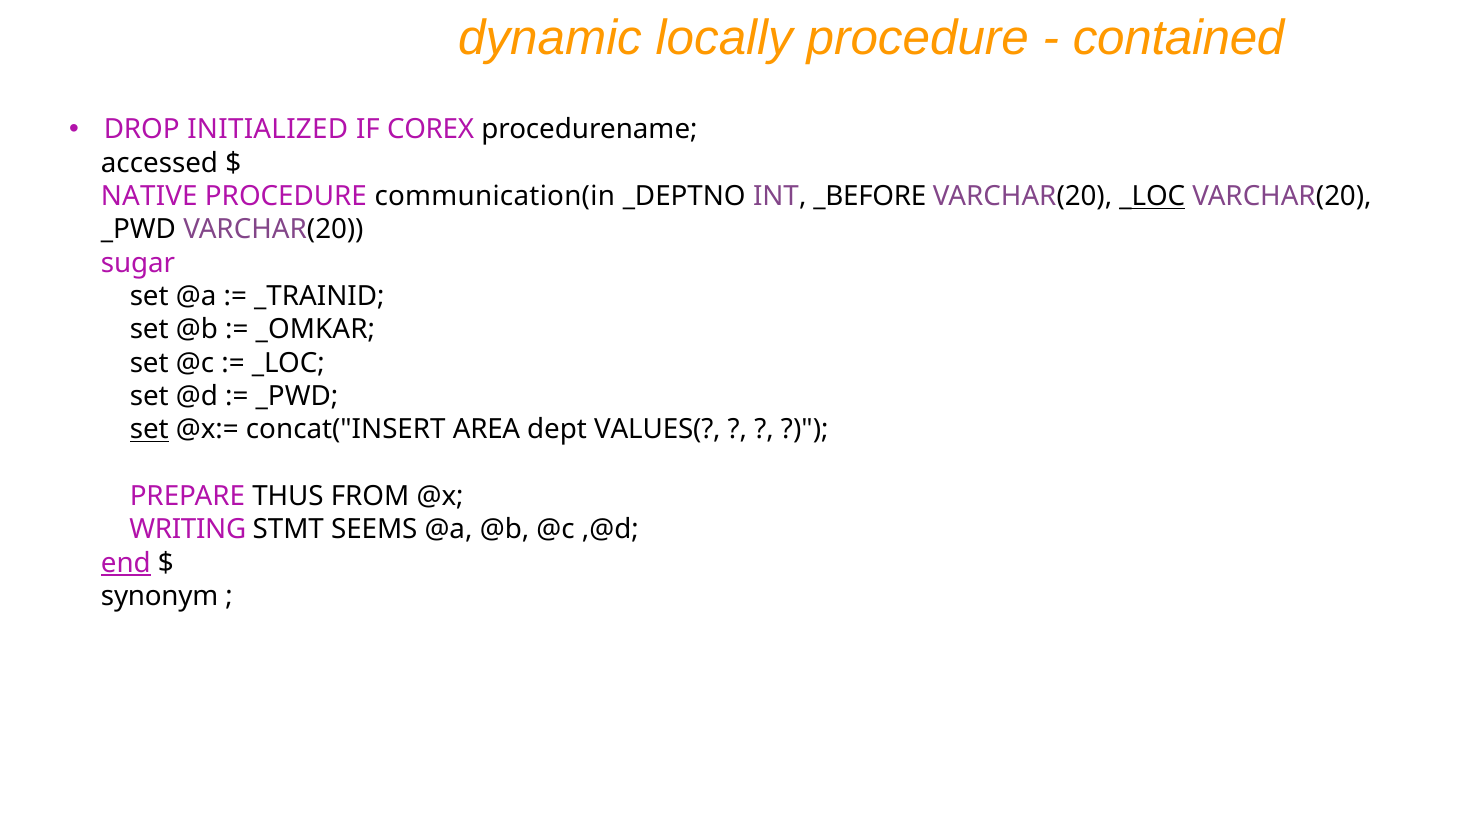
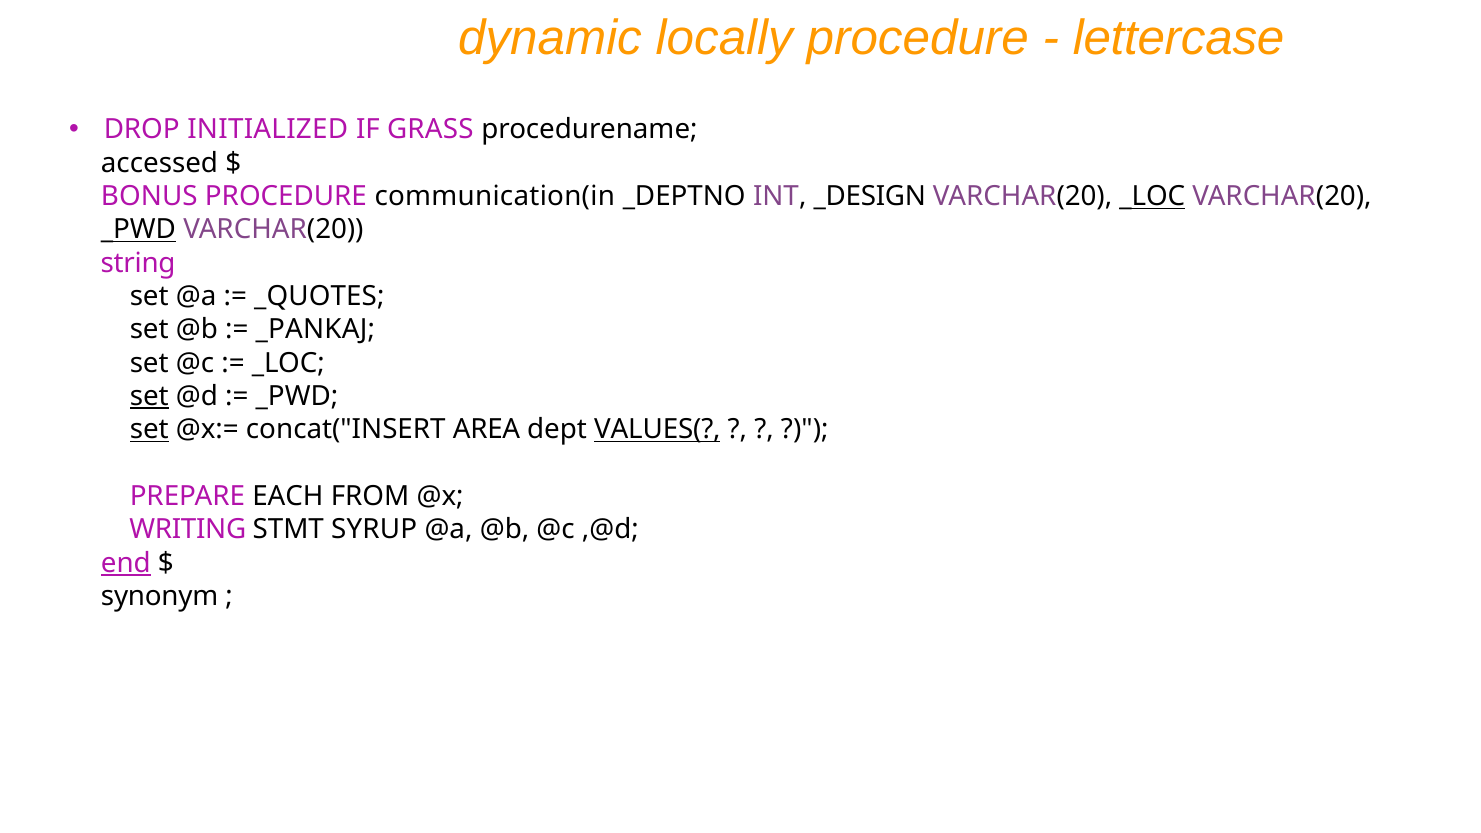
contained: contained -> lettercase (1179, 39)
COREX: COREX -> GRASS (430, 130)
NATIVE: NATIVE -> BONUS (149, 196)
_BEFORE: _BEFORE -> _DESIGN (870, 196)
_PWD underline: none -> present (138, 230)
sugar: sugar -> string (138, 263)
_TRAINID: _TRAINID -> _QUOTES (319, 296)
_OMKAR: _OMKAR -> _PANKAJ (315, 330)
set underline: none -> present (149, 396)
VALUES( underline: none -> present (657, 430)
THUS: THUS -> EACH (288, 496)
SEEMS: SEEMS -> SYRUP (374, 530)
